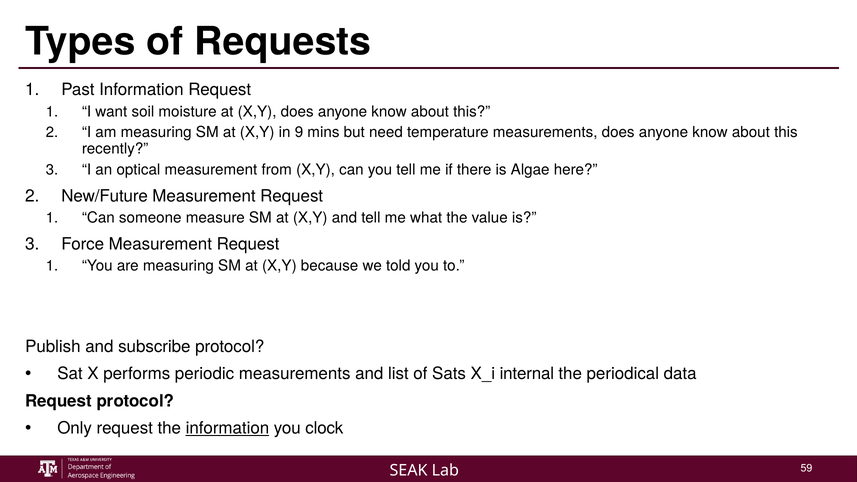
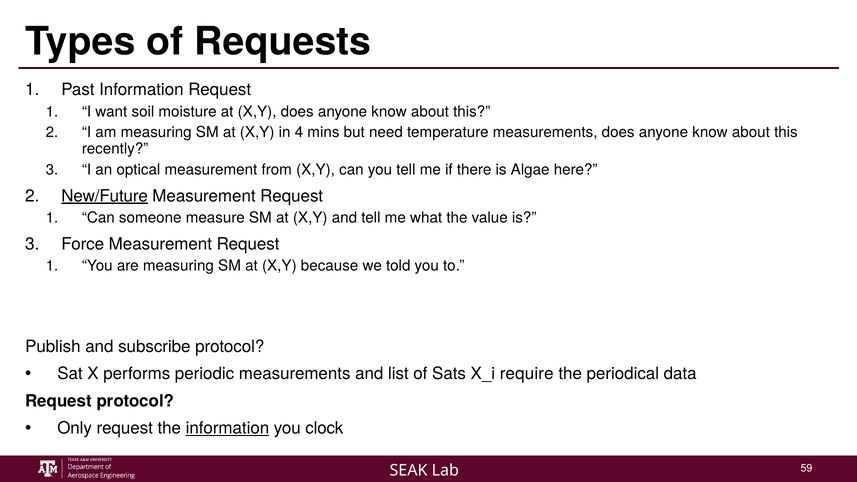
9: 9 -> 4 (299, 132)
New/Future underline: none -> present (105, 196)
internal: internal -> require (527, 374)
